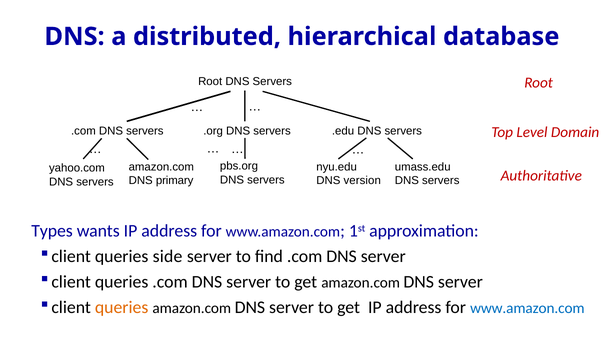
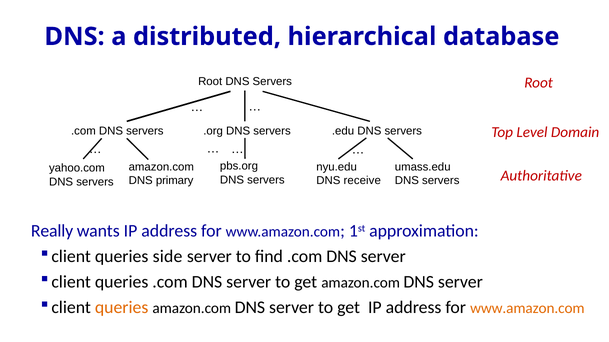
version: version -> receive (362, 181)
Types: Types -> Really (52, 231)
www.amazon.com colour: blue -> orange (527, 309)
